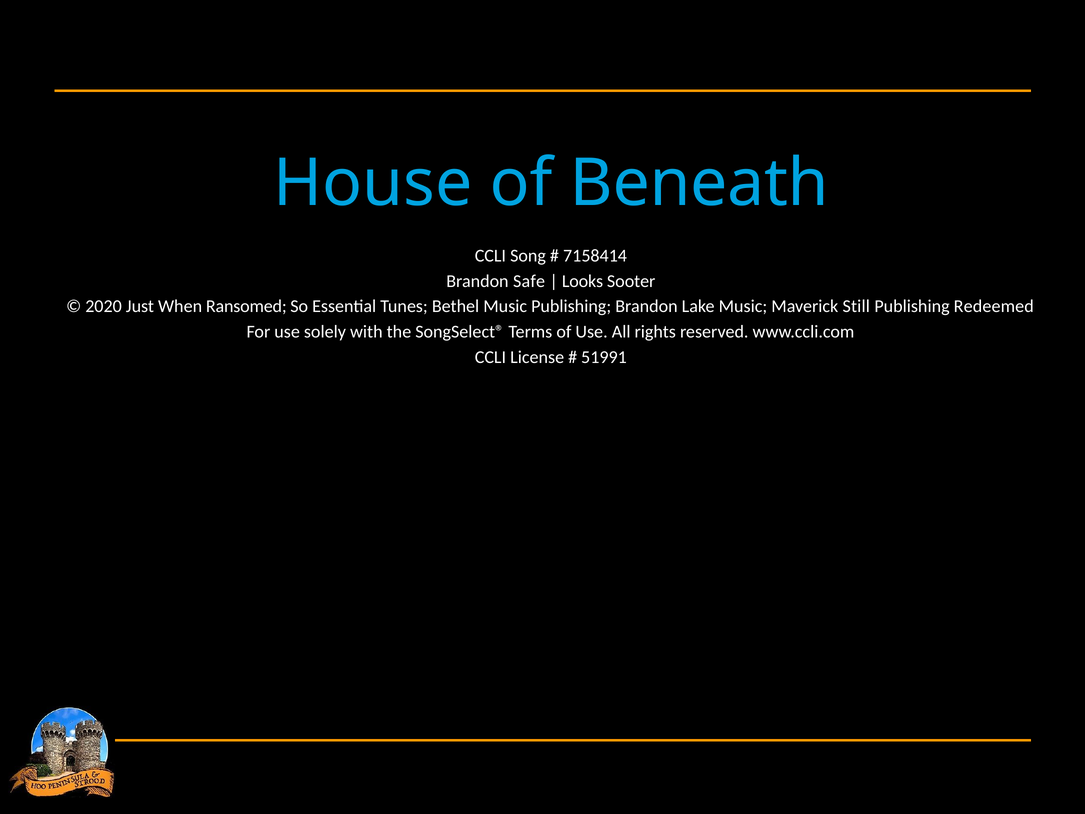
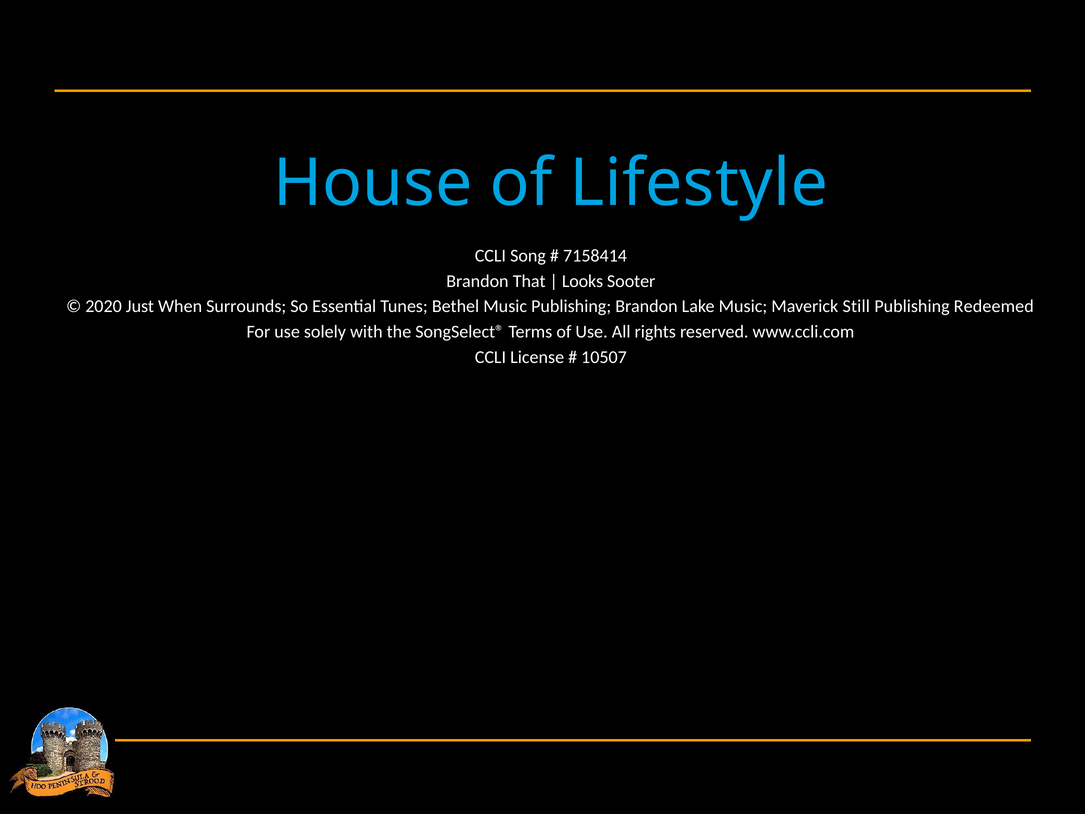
Beneath: Beneath -> Lifestyle (699, 183)
Safe: Safe -> That (529, 281)
Ransomed: Ransomed -> Surrounds (246, 306)
51991: 51991 -> 10507 (604, 357)
